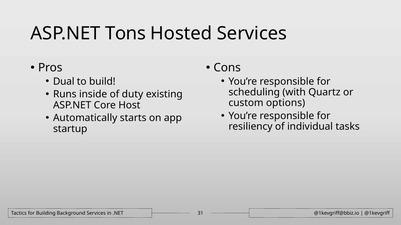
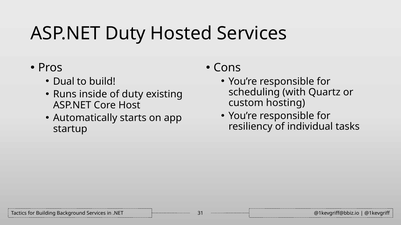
ASP.NET Tons: Tons -> Duty (125, 34)
options: options -> hosting (286, 103)
